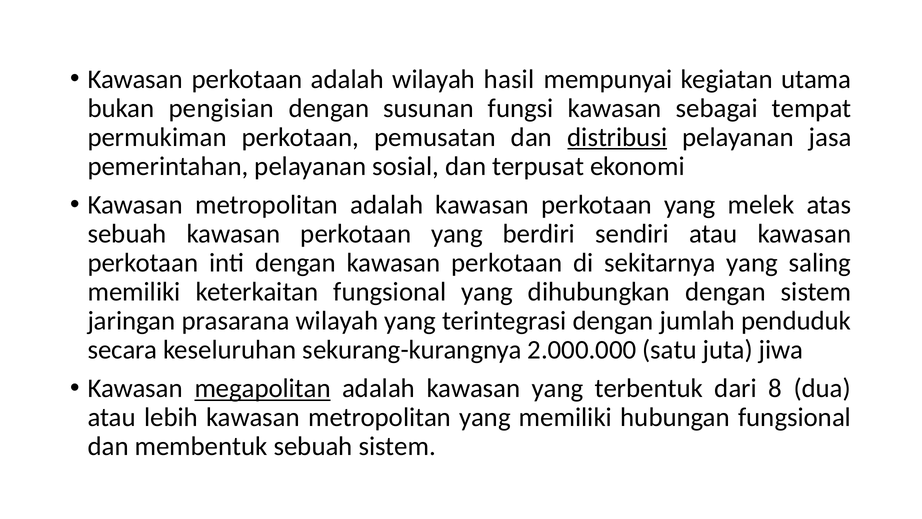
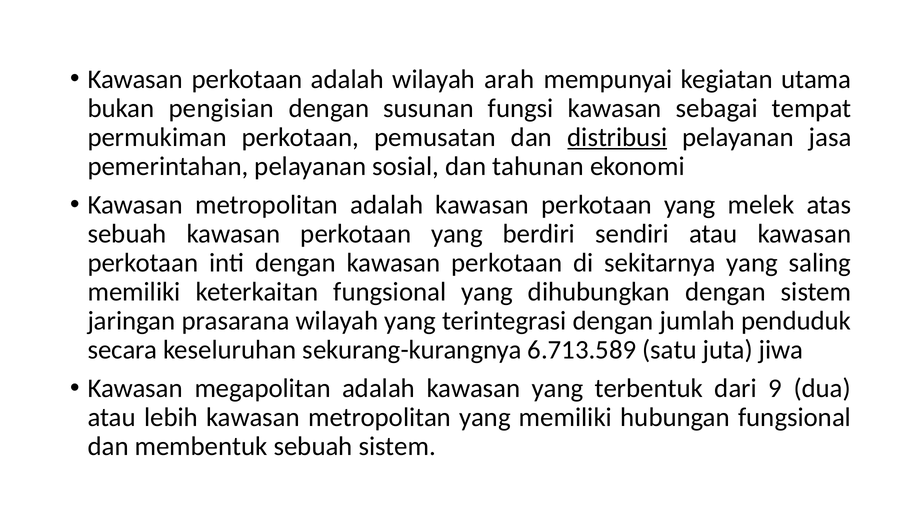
hasil: hasil -> arah (509, 79)
terpusat: terpusat -> tahunan (538, 166)
2.000.000: 2.000.000 -> 6.713.589 (582, 350)
megapolitan underline: present -> none (263, 388)
8: 8 -> 9 (775, 388)
